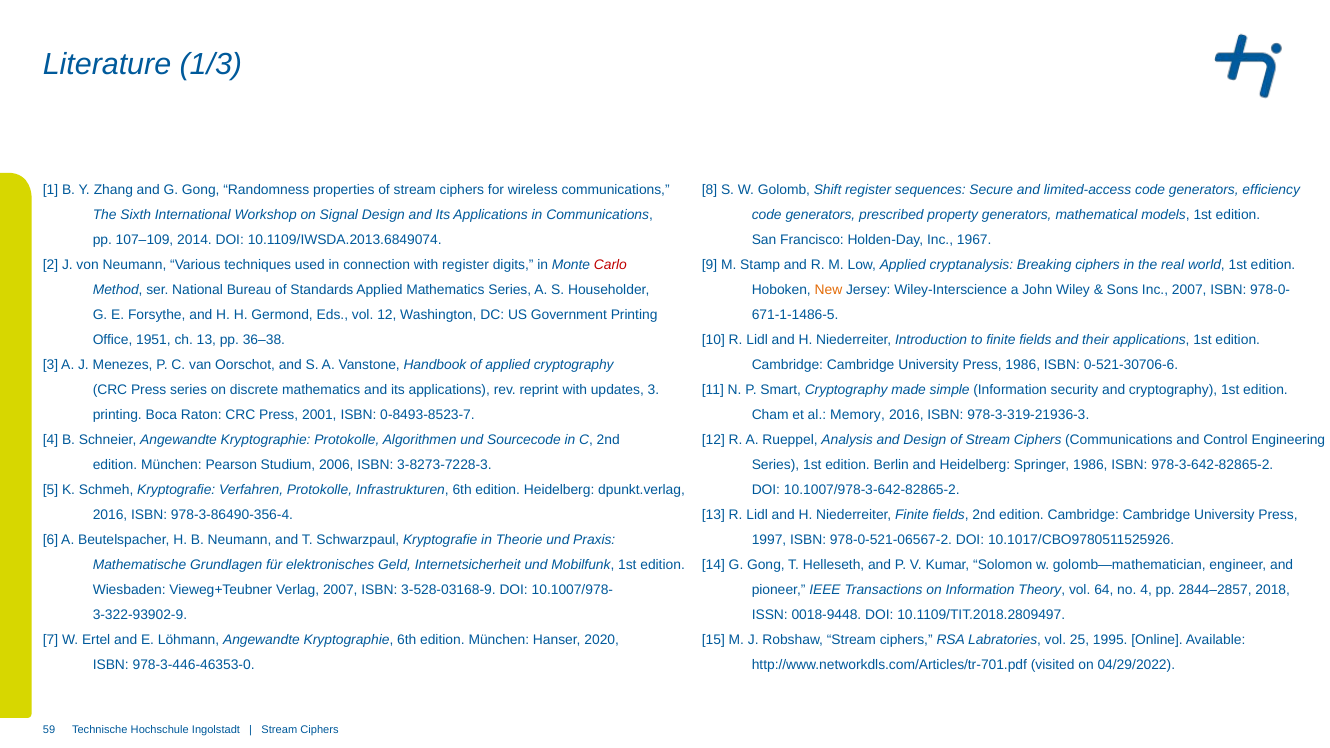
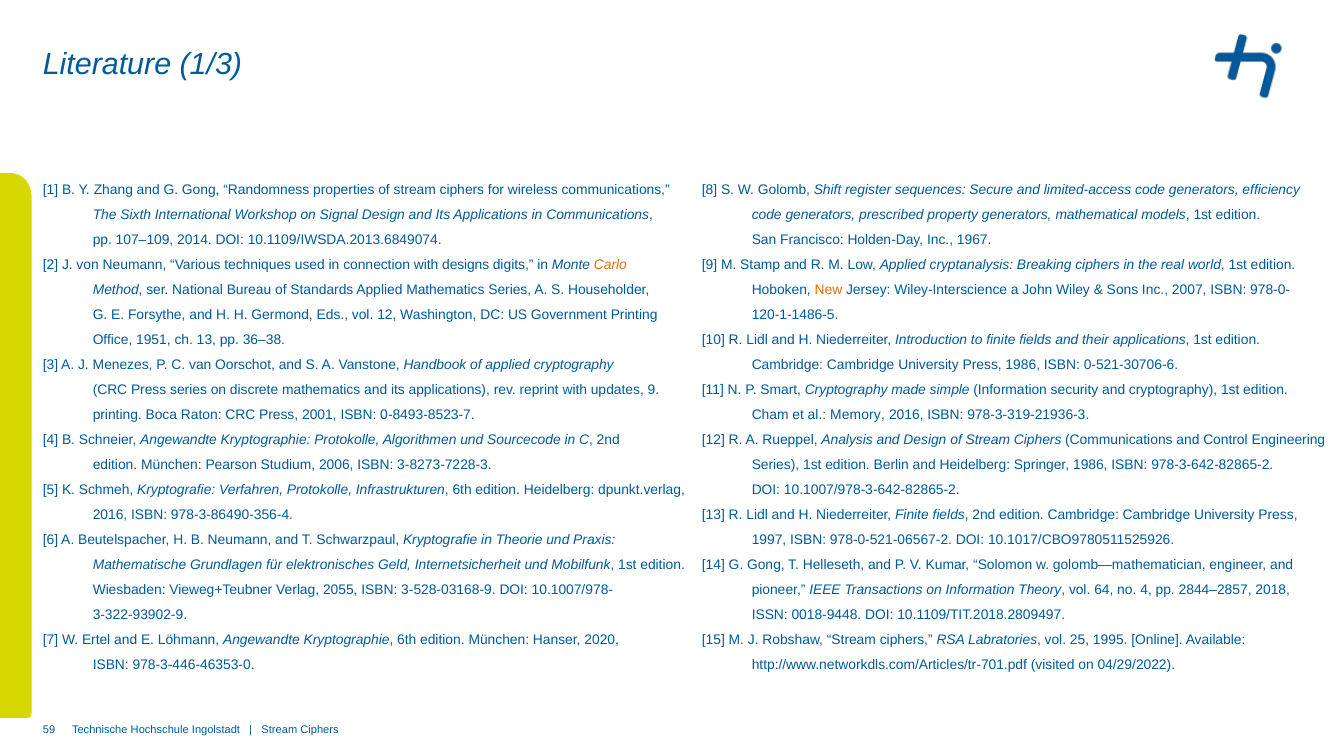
with register: register -> designs (466, 265)
Carlo colour: red -> orange (610, 265)
671-1-1486-5: 671-1-1486-5 -> 120-1-1486-5 (795, 315)
updates 3: 3 -> 9 (653, 390)
Verlag 2007: 2007 -> 2055 (340, 590)
